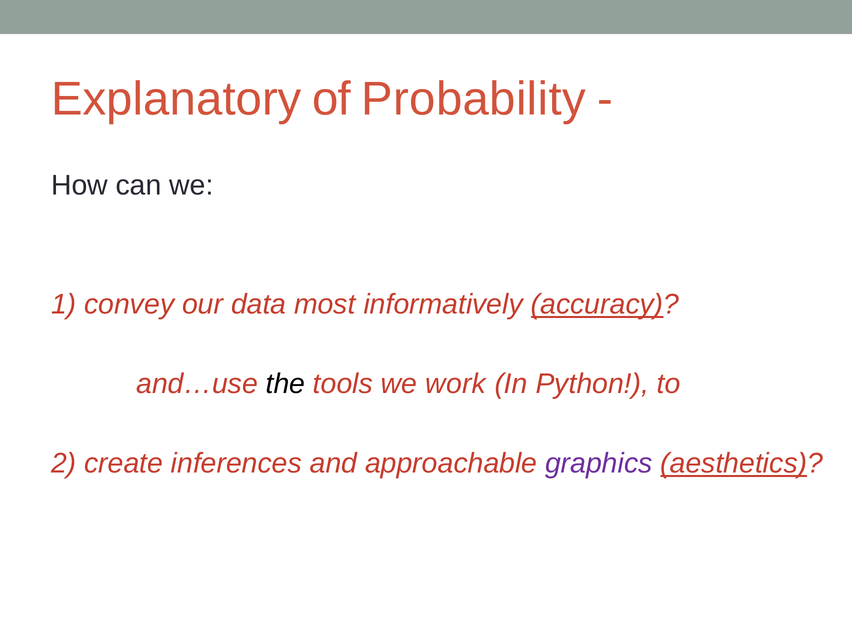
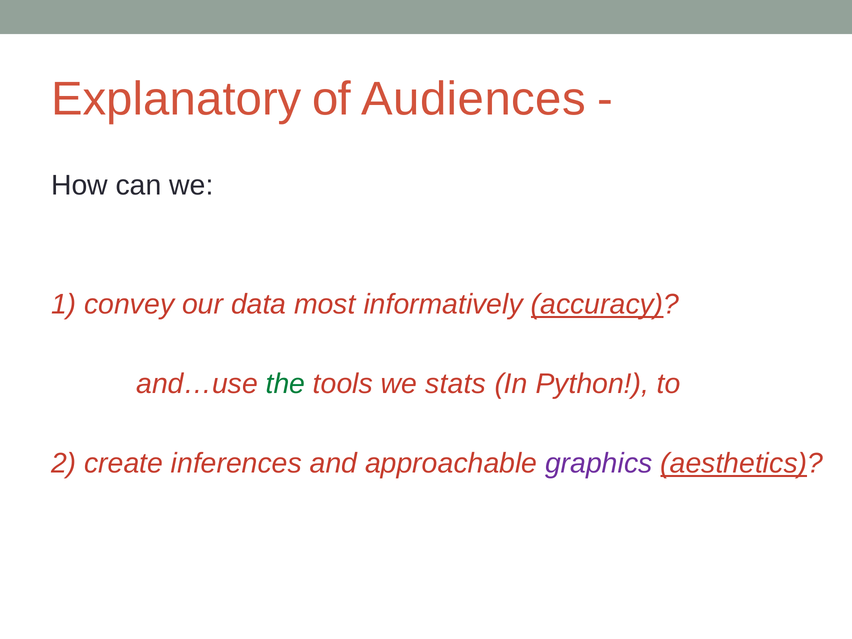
Probability: Probability -> Audiences (474, 99)
the colour: black -> green (285, 384)
work: work -> stats (456, 384)
